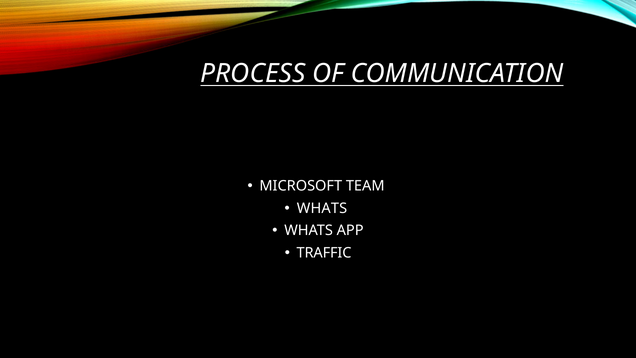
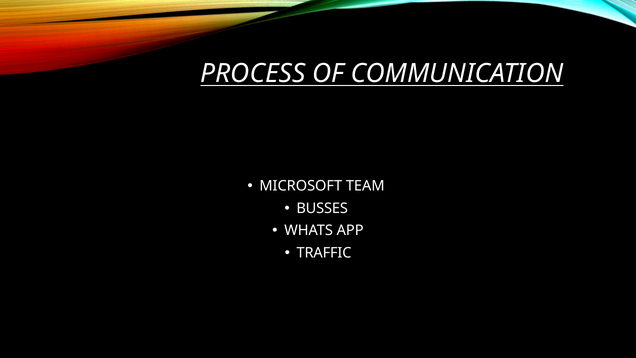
WHATS: WHATS -> BUSSES (322, 208)
